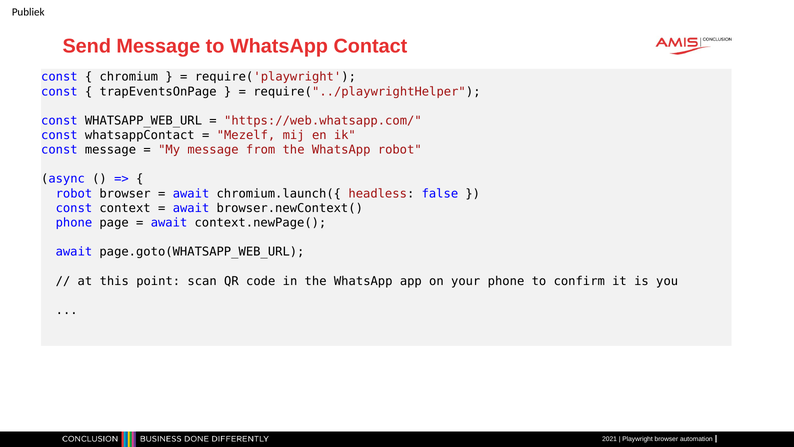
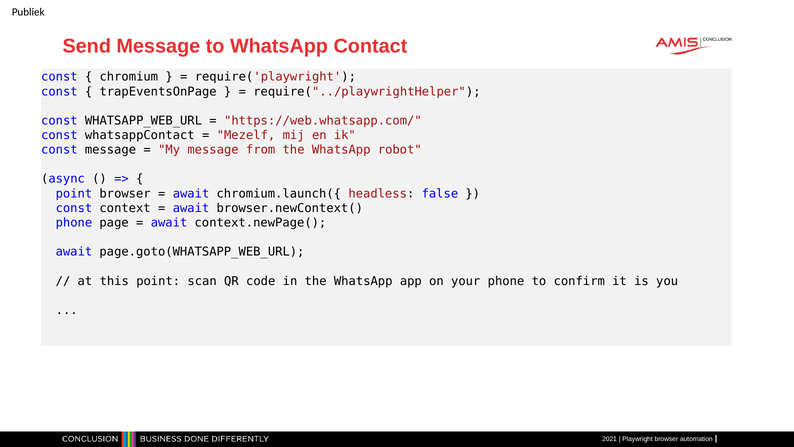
robot: robot -> point (74, 193)
